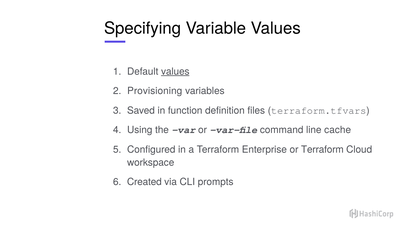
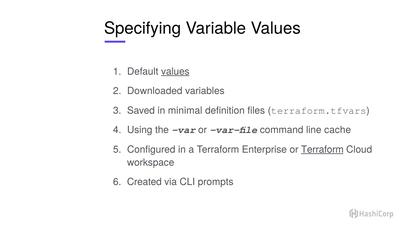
Provisioning: Provisioning -> Downloaded (155, 91)
function: function -> minimal (185, 111)
Terraform underline: none -> present (322, 150)
